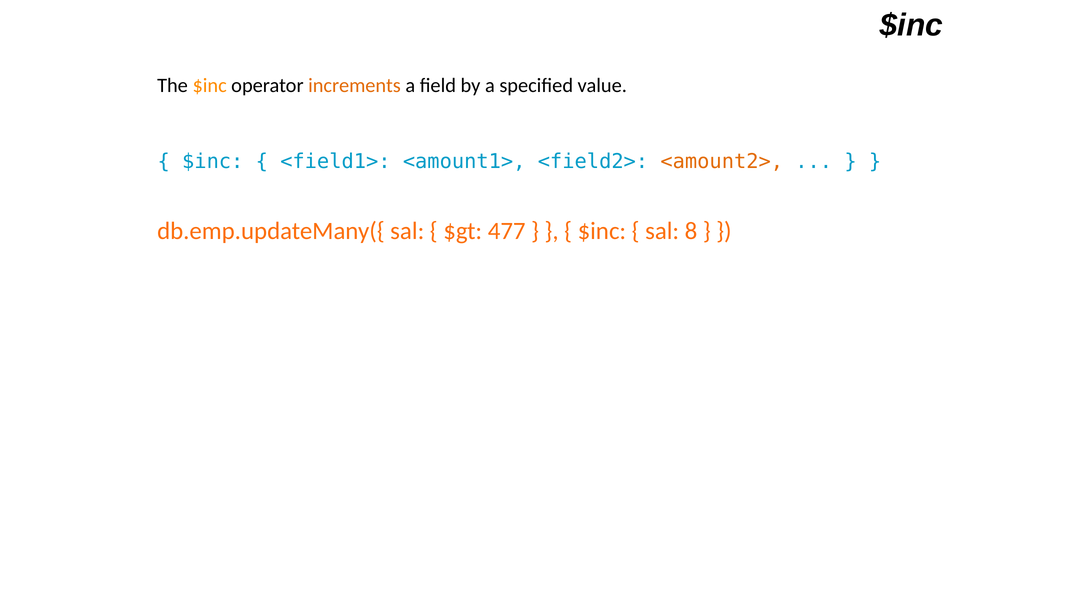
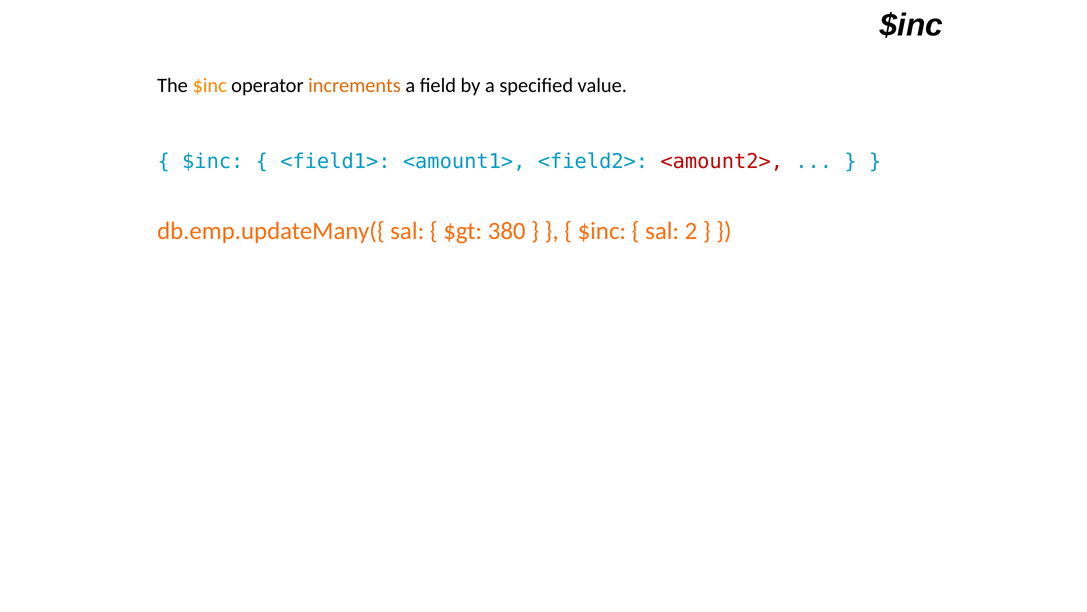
<amount2> colour: orange -> red (722, 161)
477: 477 -> 380 (507, 231)
8: 8 -> 2 (691, 231)
